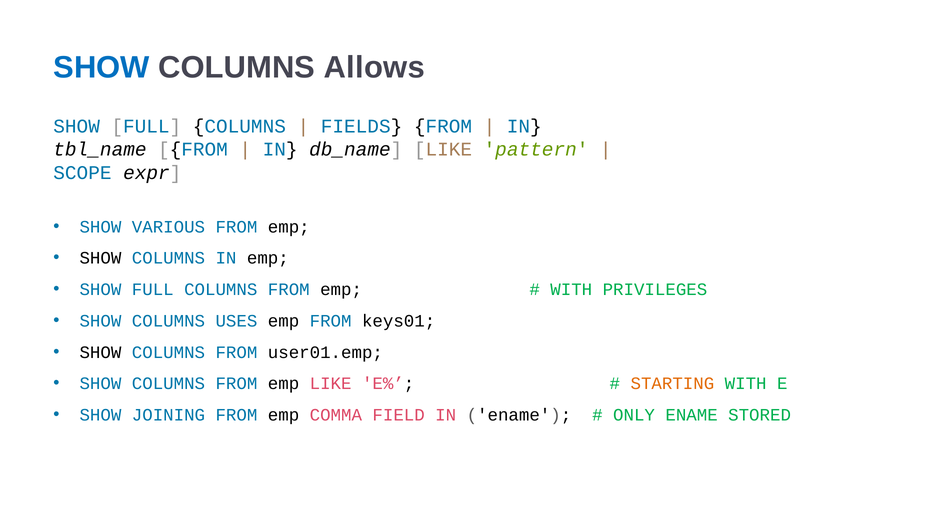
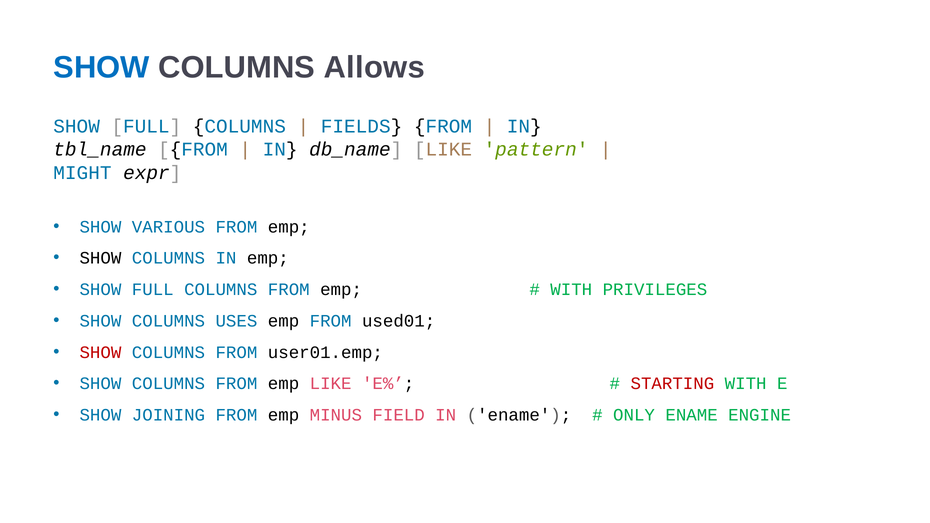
SCOPE: SCOPE -> MIGHT (82, 173)
keys01: keys01 -> used01 (399, 321)
SHOW colour: black -> red (100, 352)
STARTING colour: orange -> red (672, 384)
COMMA: COMMA -> MINUS (336, 415)
STORED: STORED -> ENGINE (760, 415)
